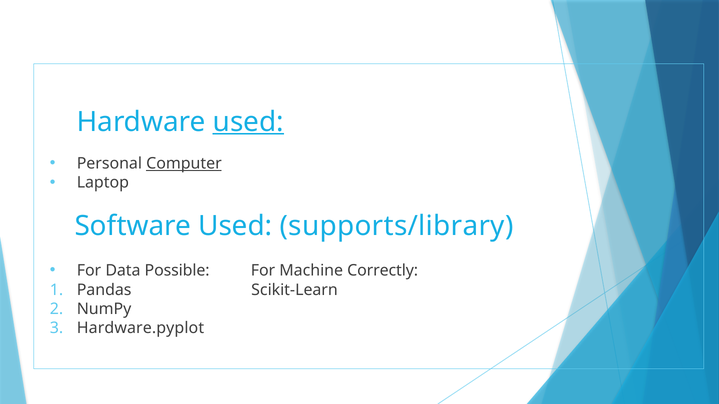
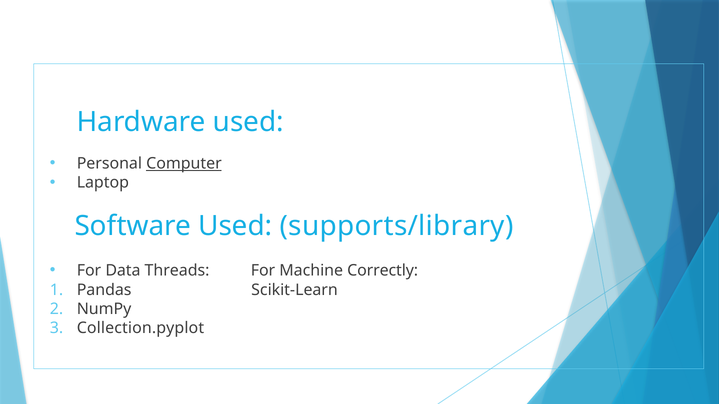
used underline: present -> none (248, 122)
Possible: Possible -> Threads (177, 271)
Hardware.pyplot: Hardware.pyplot -> Collection.pyplot (140, 328)
